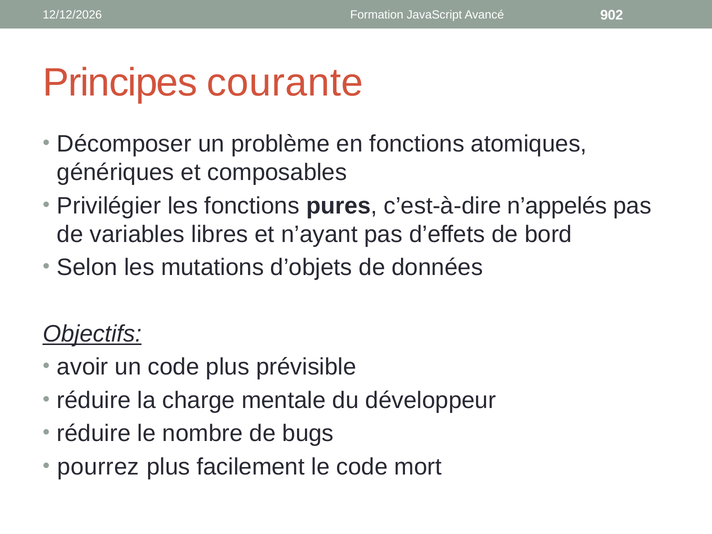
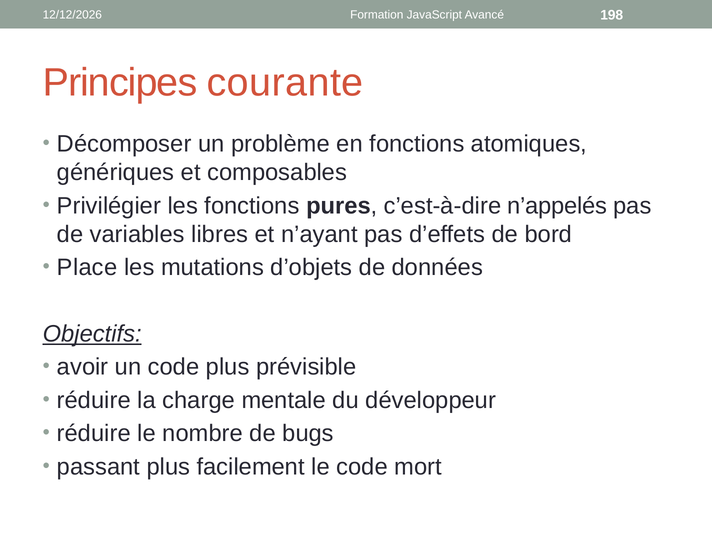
902: 902 -> 198 (612, 15)
Selon: Selon -> Place (87, 267)
pourrez: pourrez -> passant (98, 467)
